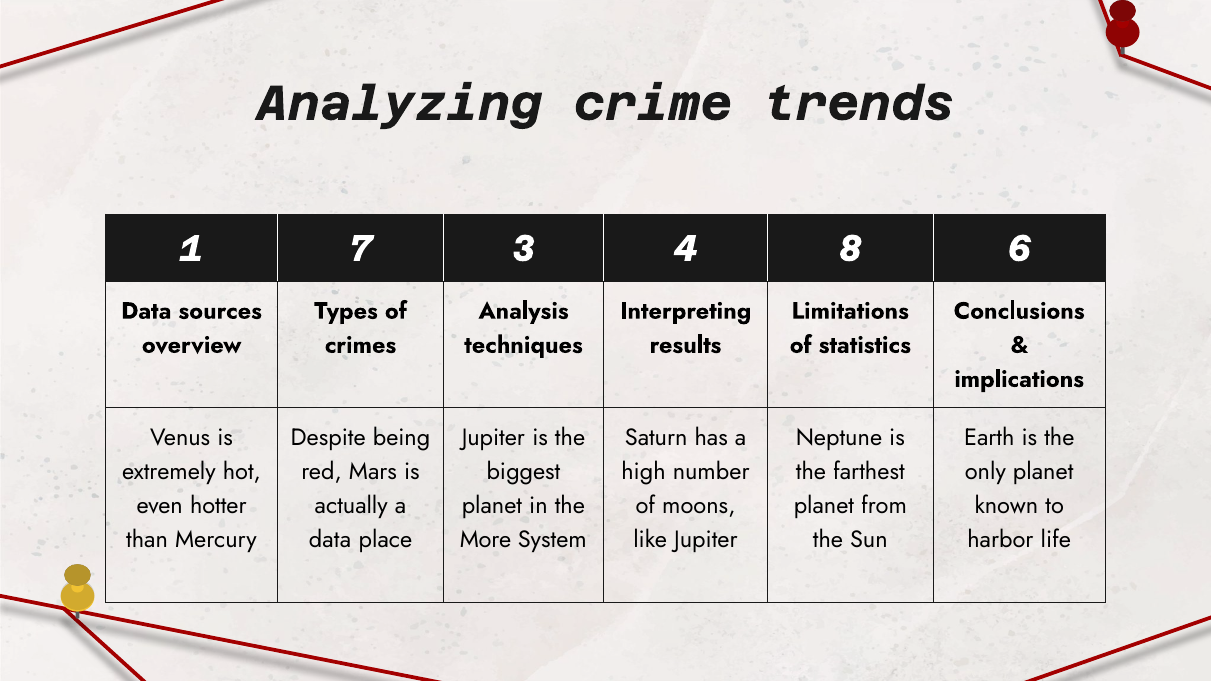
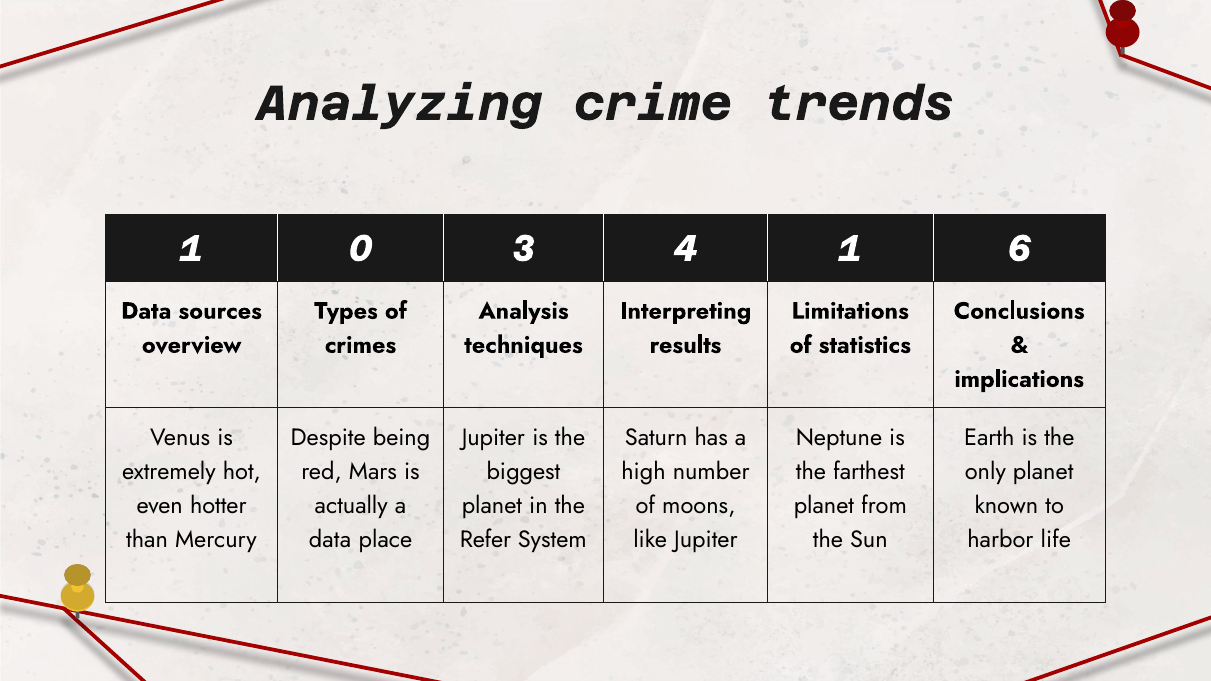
7: 7 -> 0 (361, 249)
4 8: 8 -> 1 (850, 249)
More: More -> Refer (486, 540)
